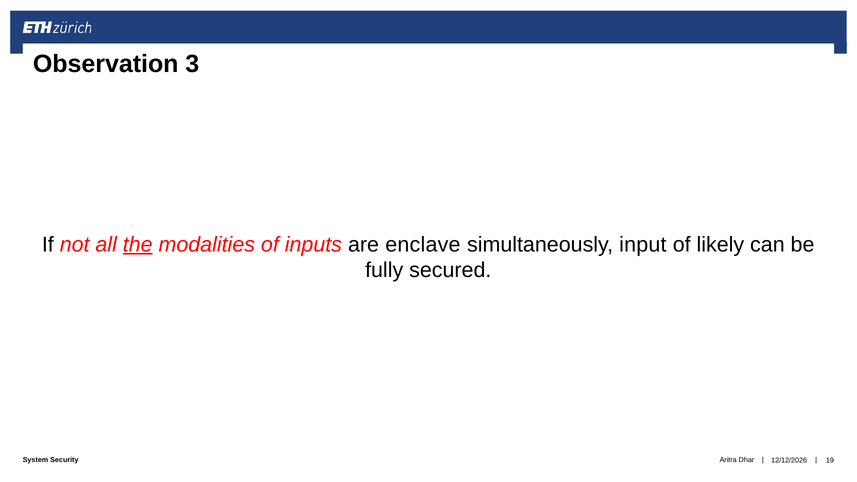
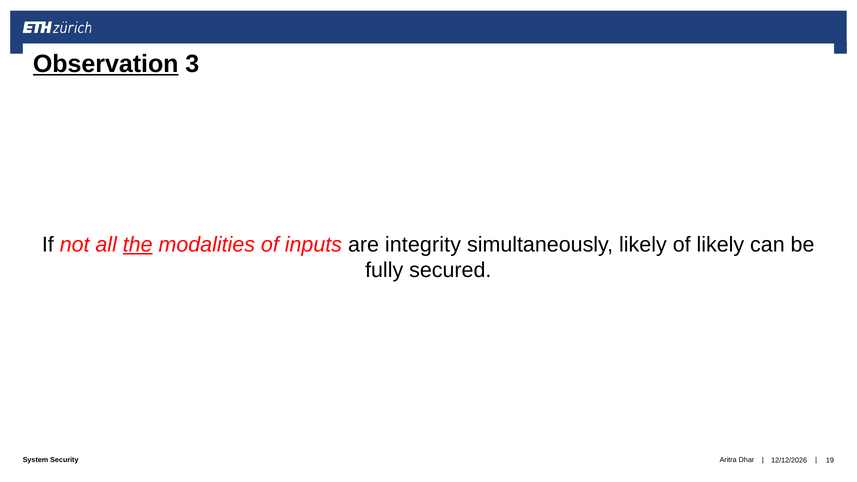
Observation underline: none -> present (106, 64)
enclave: enclave -> integrity (423, 245)
simultaneously input: input -> likely (643, 245)
